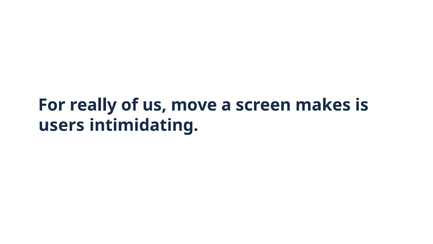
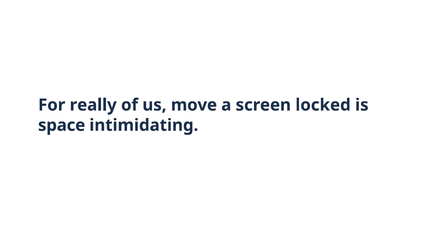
makes: makes -> locked (323, 105)
users: users -> space (62, 125)
